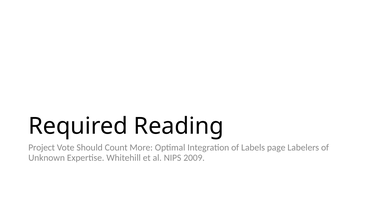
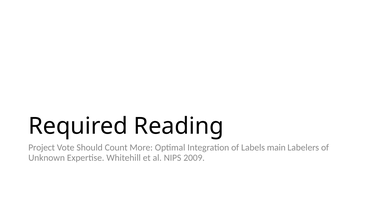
page: page -> main (276, 147)
